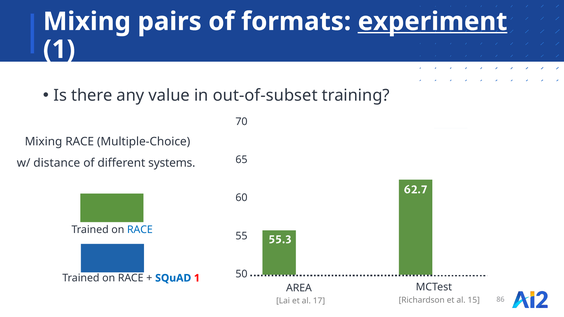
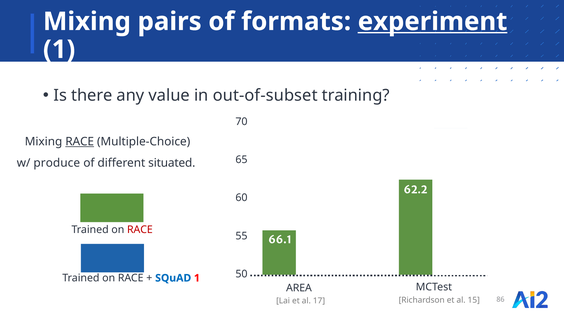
RACE underline: none -> present (80, 142)
distance: distance -> produce (57, 163)
systems: systems -> situated (172, 163)
62.7: 62.7 -> 62.2 (415, 190)
RACE colour: blue -> red (140, 230)
55.3: 55.3 -> 66.1 (280, 240)
